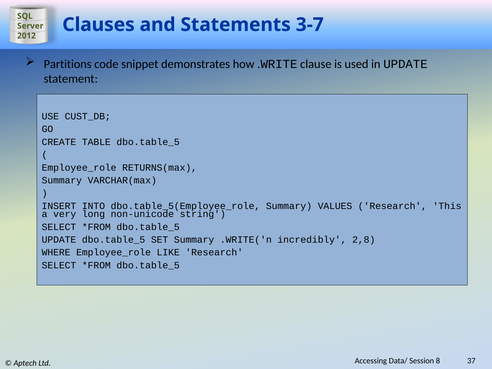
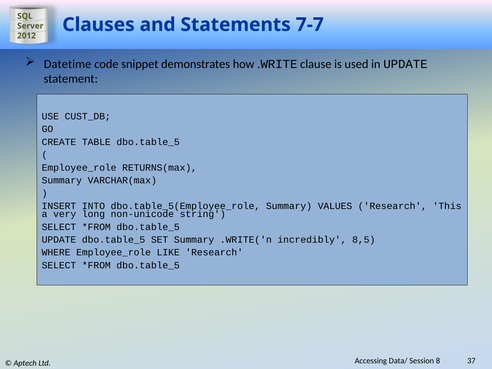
3-7: 3-7 -> 7-7 (310, 25)
Partitions: Partitions -> Datetime (68, 64)
2,8: 2,8 -> 8,5 (364, 240)
